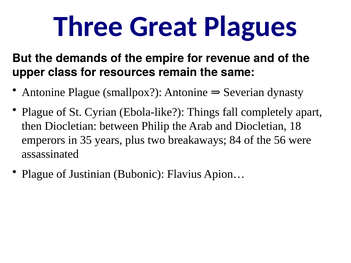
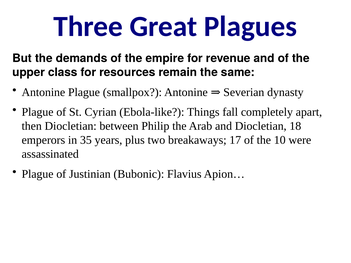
84: 84 -> 17 (235, 140)
56: 56 -> 10 (280, 140)
